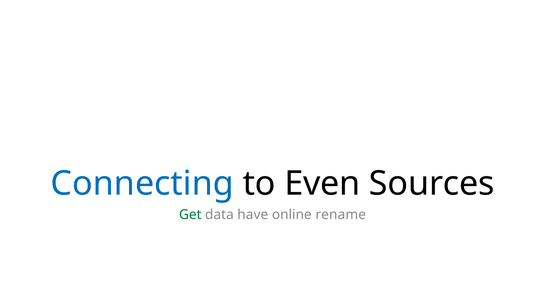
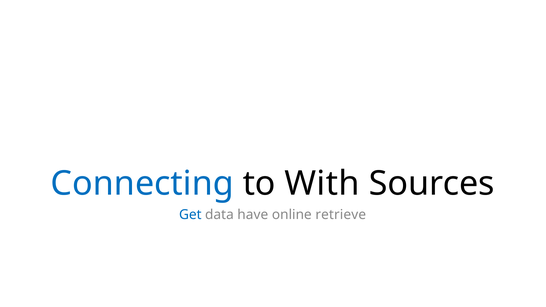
Even: Even -> With (322, 184)
Get colour: green -> blue (190, 215)
rename: rename -> retrieve (341, 215)
